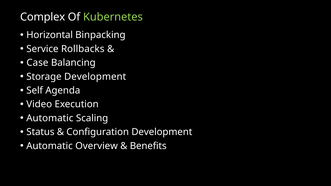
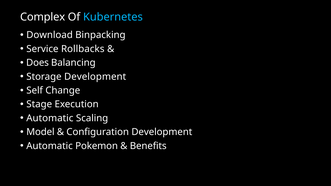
Kubernetes colour: light green -> light blue (113, 17)
Horizontal: Horizontal -> Download (50, 35)
Case: Case -> Does (38, 63)
Agenda: Agenda -> Change (63, 91)
Video: Video -> Stage (39, 104)
Status: Status -> Model (40, 132)
Overview: Overview -> Pokemon (97, 146)
